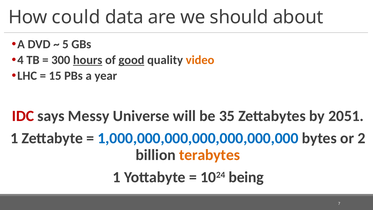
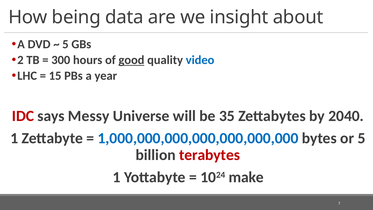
could: could -> being (76, 17)
should: should -> insight (239, 17)
4: 4 -> 2 (20, 60)
hours underline: present -> none (88, 60)
video colour: orange -> blue (200, 60)
2051: 2051 -> 2040 (346, 116)
or 2: 2 -> 5 (362, 138)
terabytes colour: orange -> red (210, 155)
being: being -> make (246, 177)
